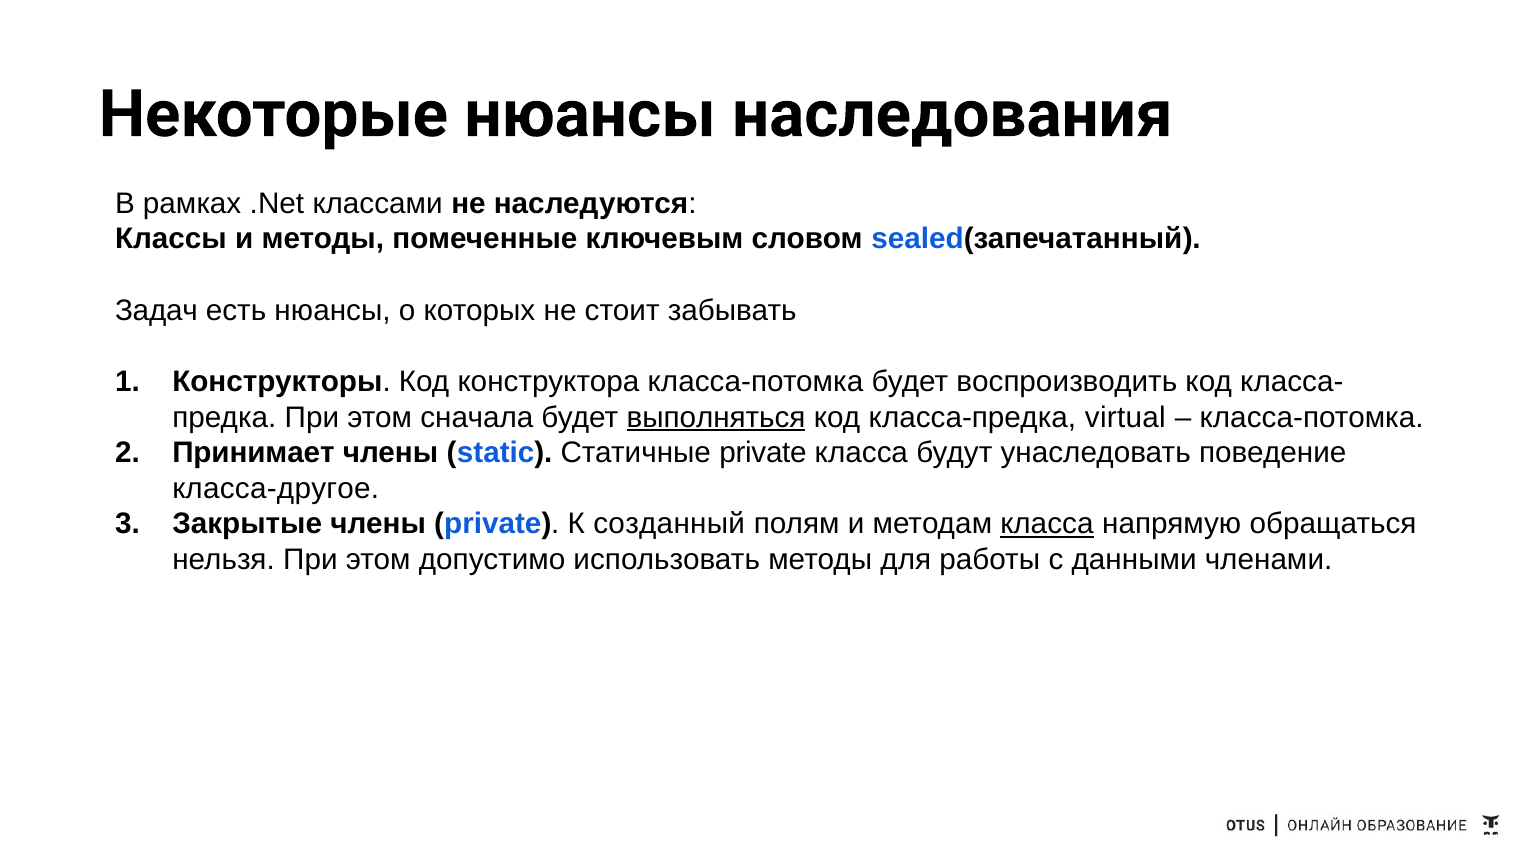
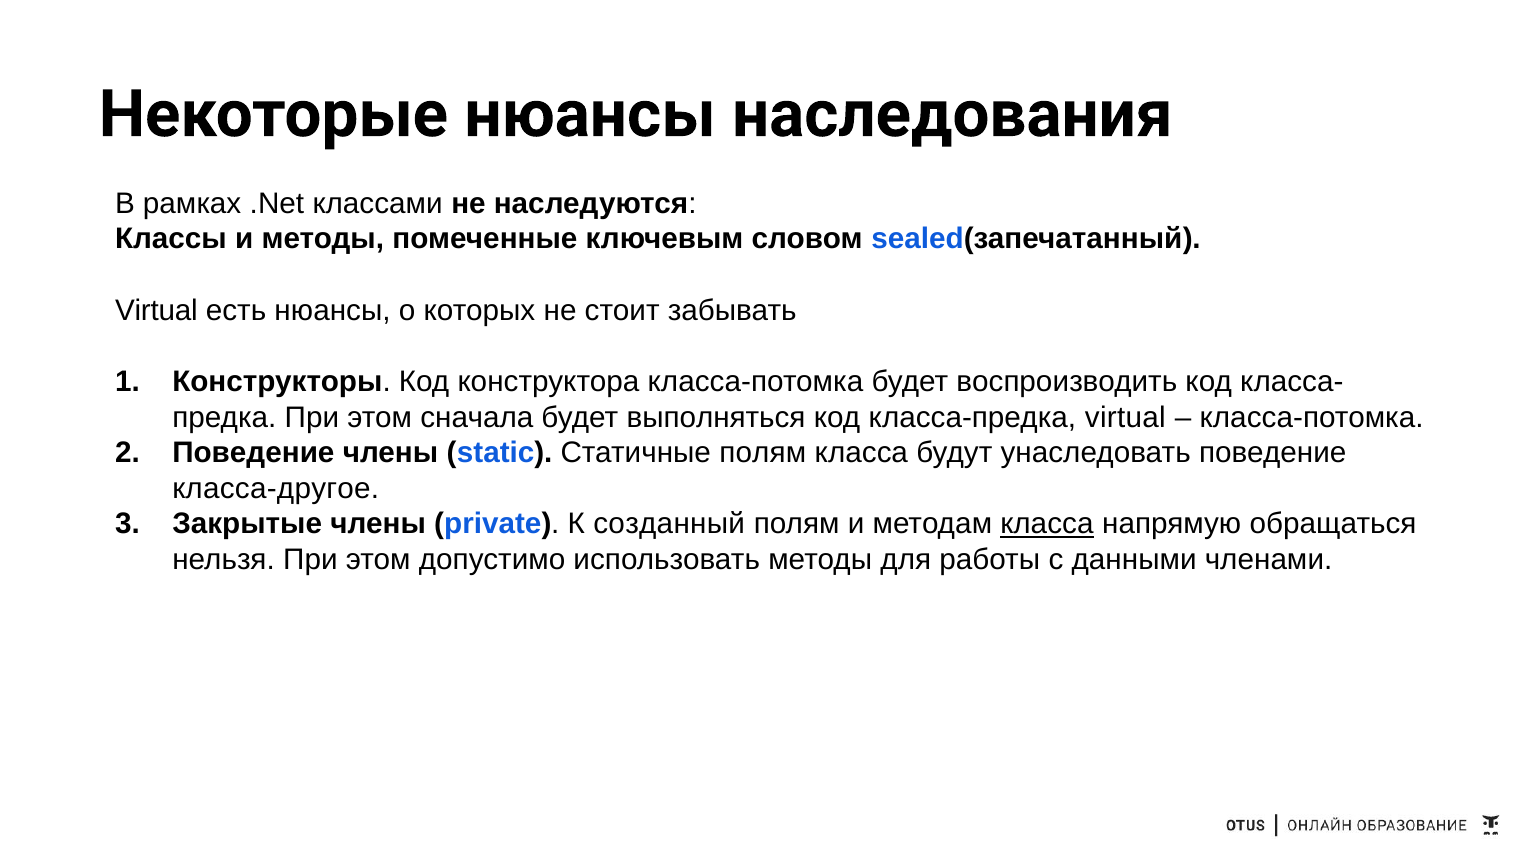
Задач: Задач -> Virtual (156, 310)
выполняться underline: present -> none (716, 417)
Принимает: Принимает -> Поведение (253, 453)
Статичные private: private -> полям (763, 453)
